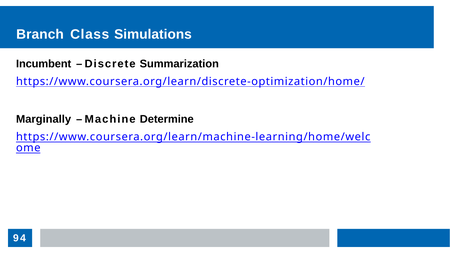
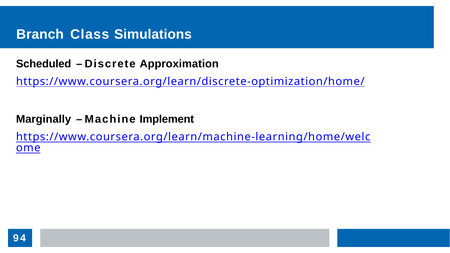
Incumbent: Incumbent -> Scheduled (44, 64)
Summarization: Summarization -> Approximation (179, 64)
Determine: Determine -> Implement (167, 119)
